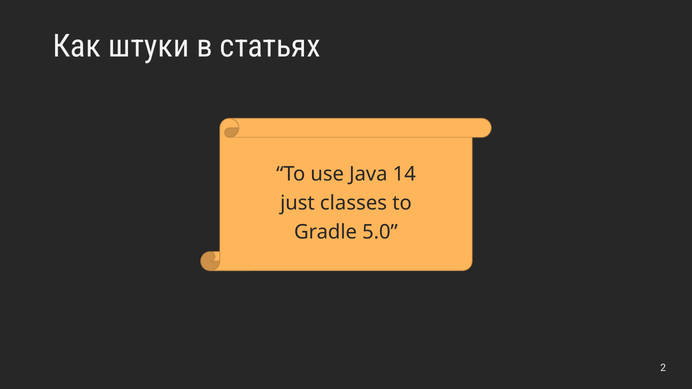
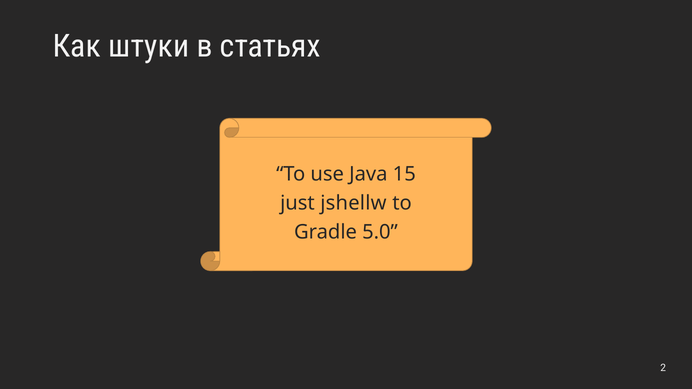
14: 14 -> 15 (404, 174)
classes: classes -> jshellw (353, 203)
